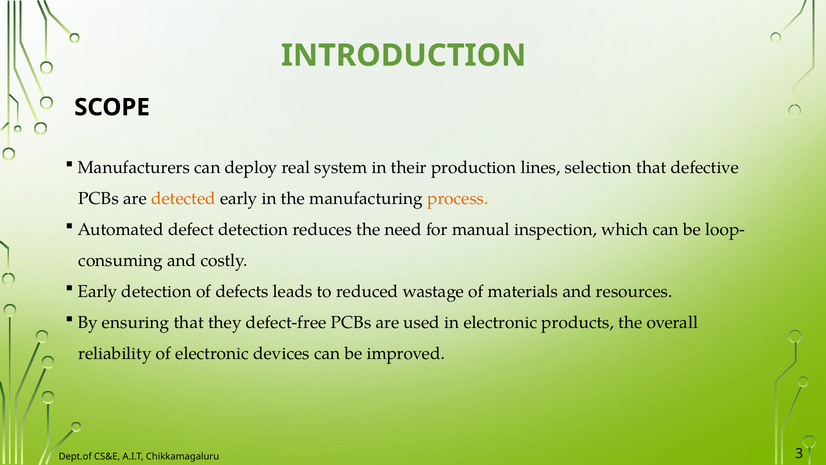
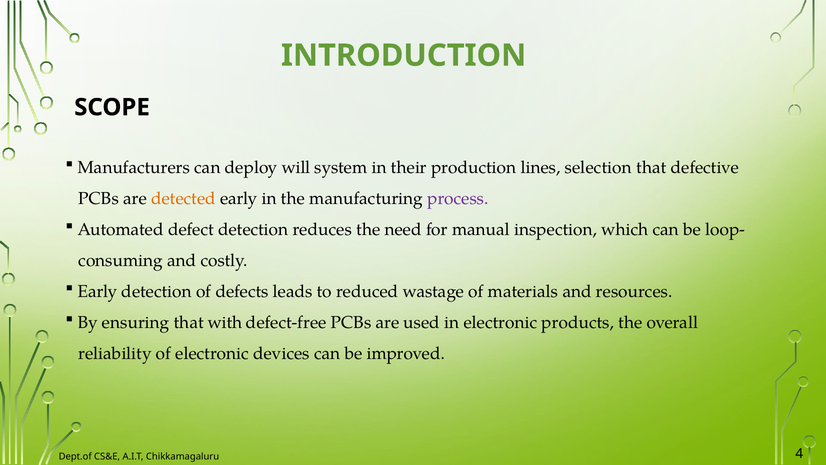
real: real -> will (296, 167)
process colour: orange -> purple (458, 198)
they: they -> with (225, 322)
3: 3 -> 4 (799, 453)
